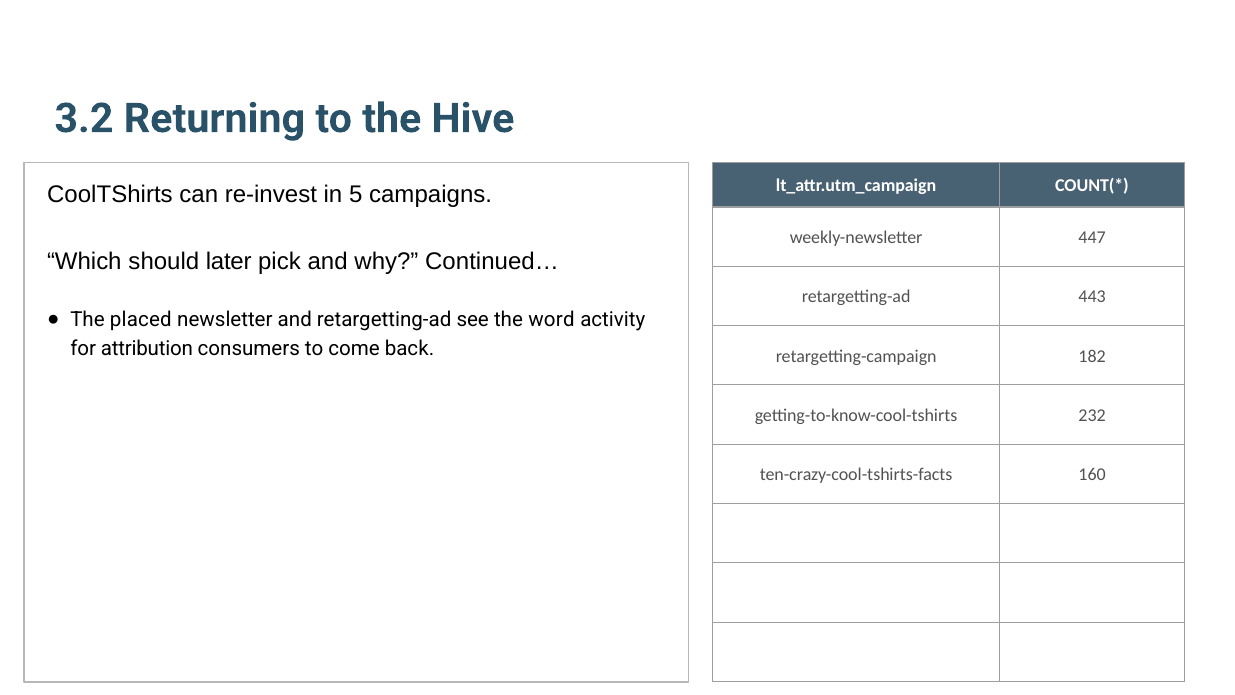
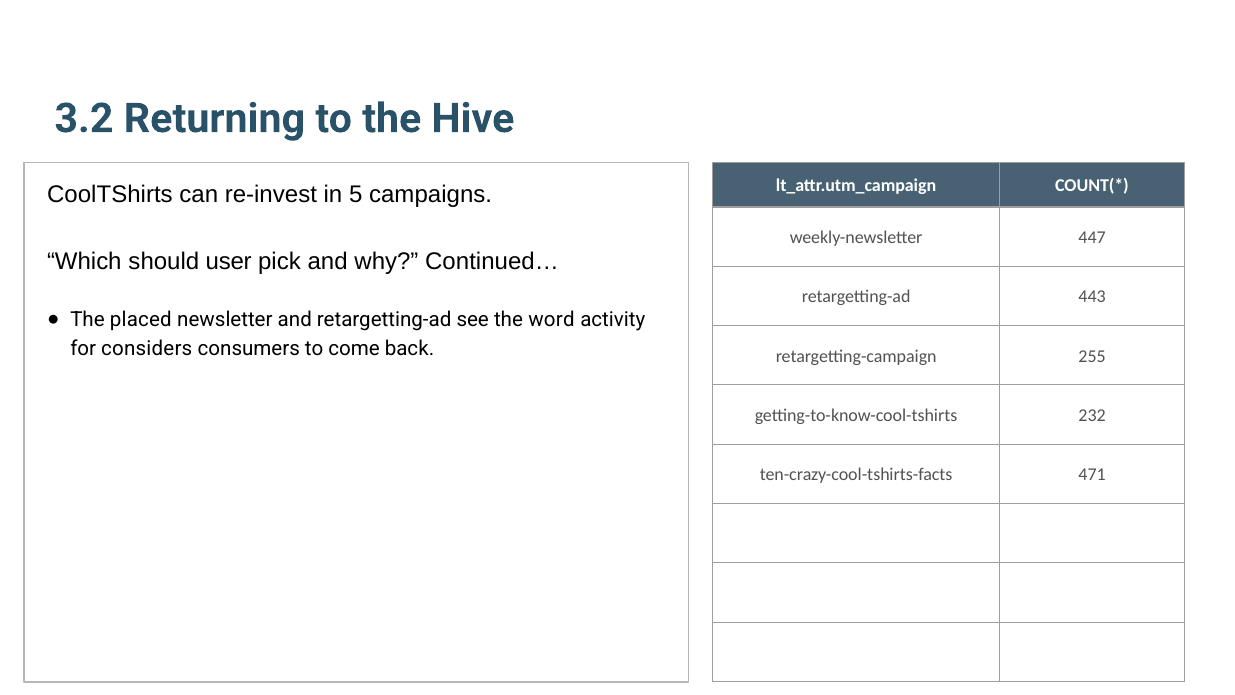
later: later -> user (229, 261)
attribution: attribution -> considers (147, 348)
182: 182 -> 255 (1092, 356)
160: 160 -> 471 (1092, 475)
